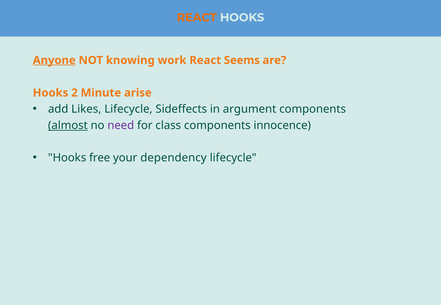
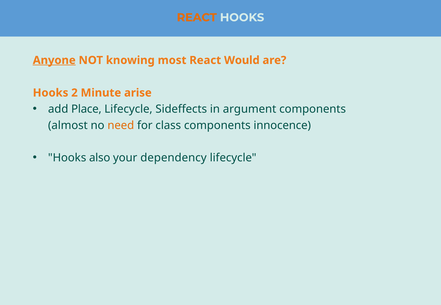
work: work -> most (172, 60)
Seems: Seems -> Would (242, 60)
Likes: Likes -> Place (86, 109)
almost underline: present -> none (68, 125)
need colour: purple -> orange (121, 125)
free: free -> also (100, 158)
